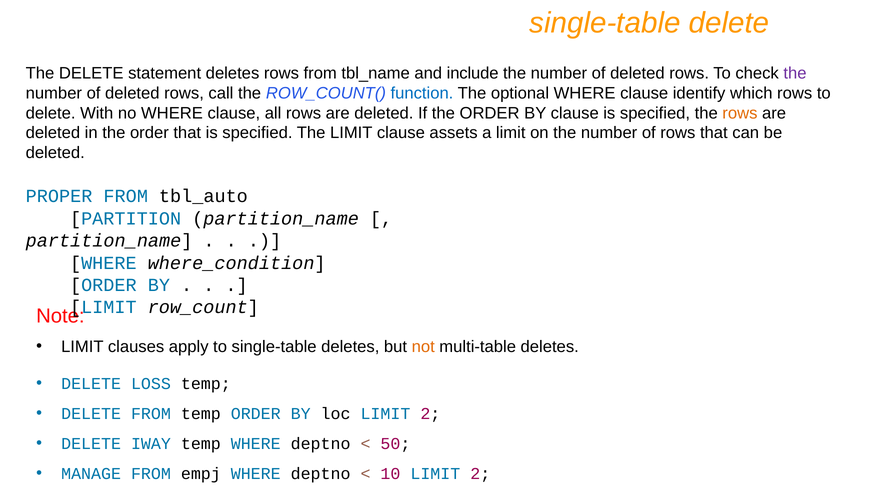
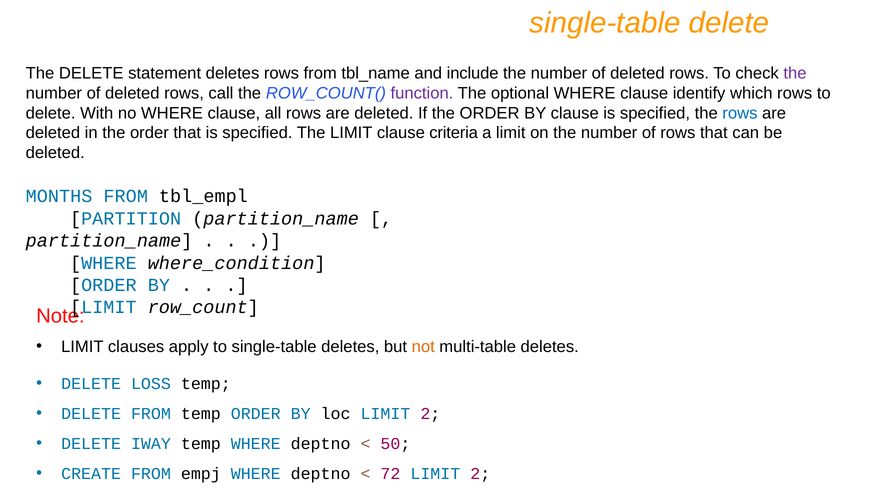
function colour: blue -> purple (422, 93)
rows colour: orange -> blue (740, 113)
assets: assets -> criteria (454, 133)
PROPER: PROPER -> MONTHS (59, 196)
tbl_auto: tbl_auto -> tbl_empl (203, 196)
MANAGE: MANAGE -> CREATE (91, 474)
10: 10 -> 72 (390, 474)
